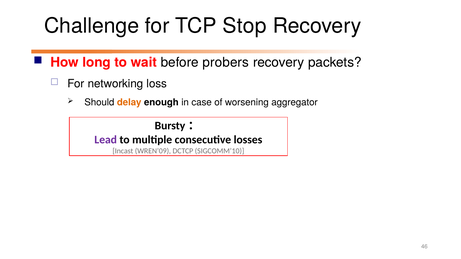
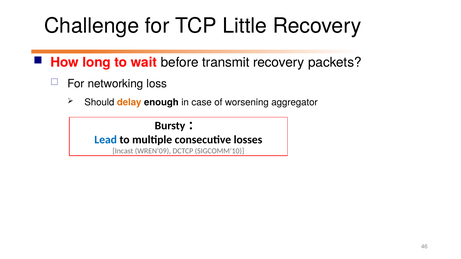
Stop: Stop -> Little (245, 26)
probers: probers -> transmit (226, 62)
Lead colour: purple -> blue (106, 140)
